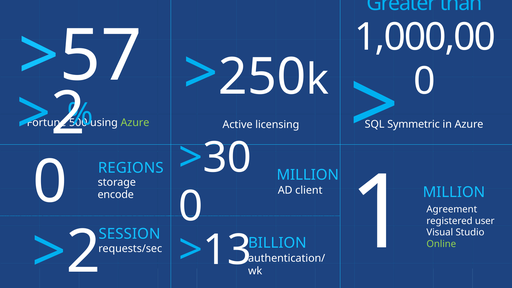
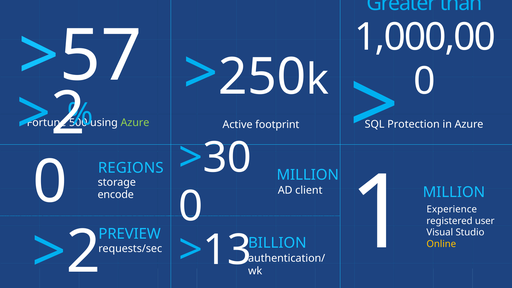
Symmetric: Symmetric -> Protection (413, 124)
licensing: licensing -> footprint (277, 125)
Agreement: Agreement -> Experience (452, 209)
SESSION: SESSION -> PREVIEW (130, 234)
Online colour: light green -> yellow (441, 244)
